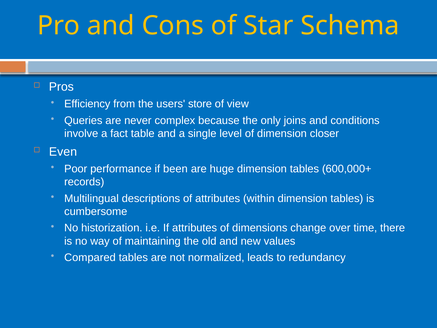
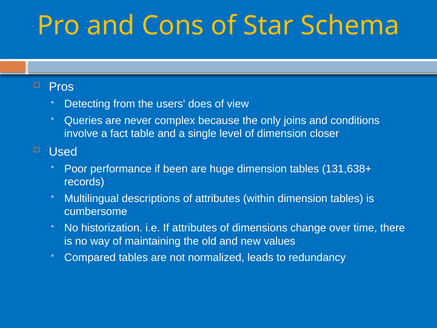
Efficiency: Efficiency -> Detecting (87, 104)
store: store -> does (200, 104)
Even: Even -> Used (63, 152)
600,000+: 600,000+ -> 131,638+ (347, 169)
